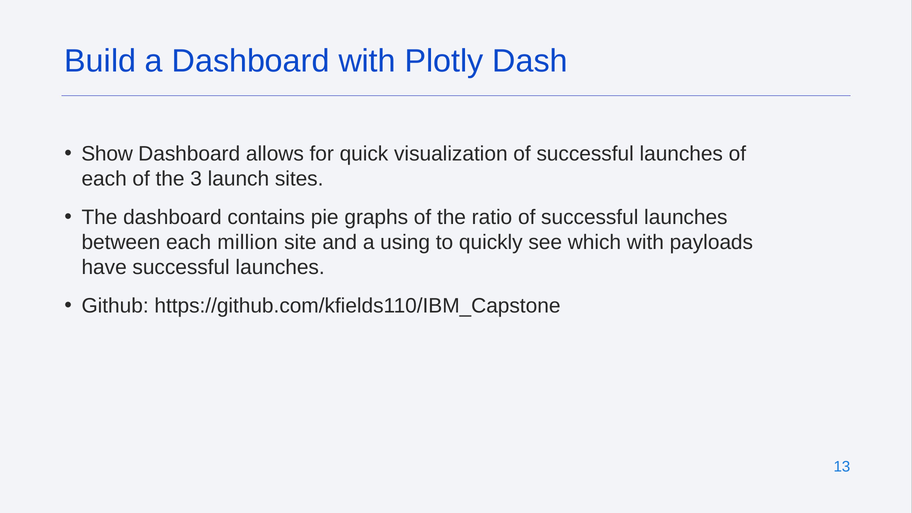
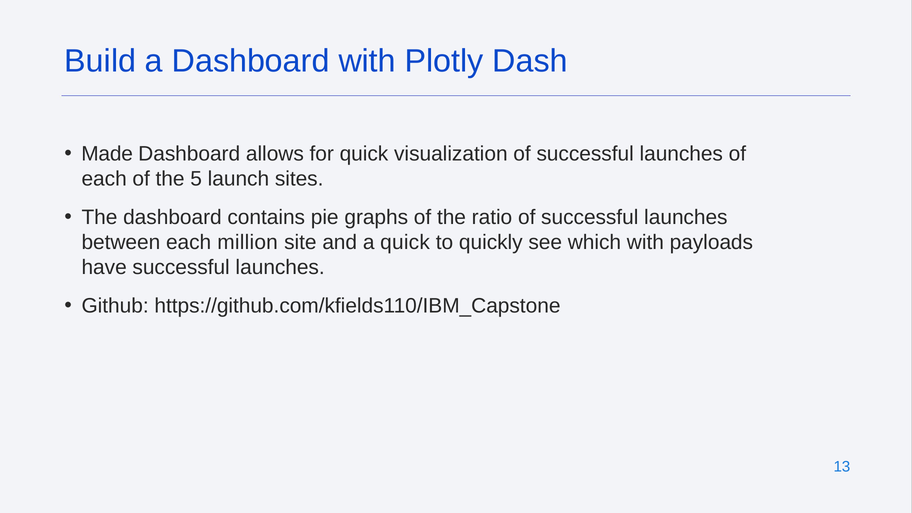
Show: Show -> Made (107, 154)
3: 3 -> 5 (196, 179)
a using: using -> quick (405, 242)
